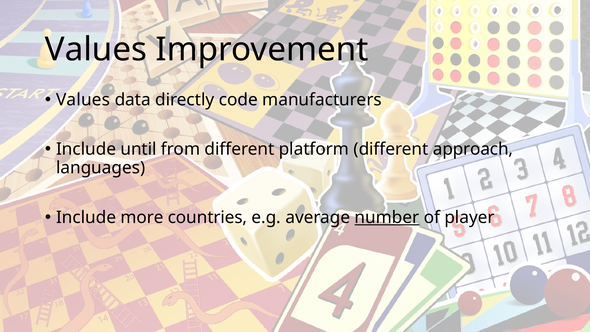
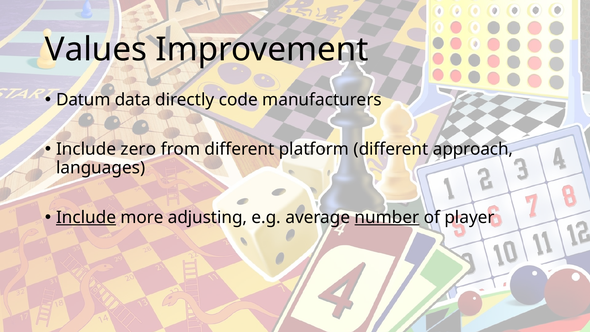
Values: Values -> Datum (83, 100)
until: until -> zero (138, 149)
Include underline: none -> present (86, 217)
countries: countries -> adjusting (207, 217)
